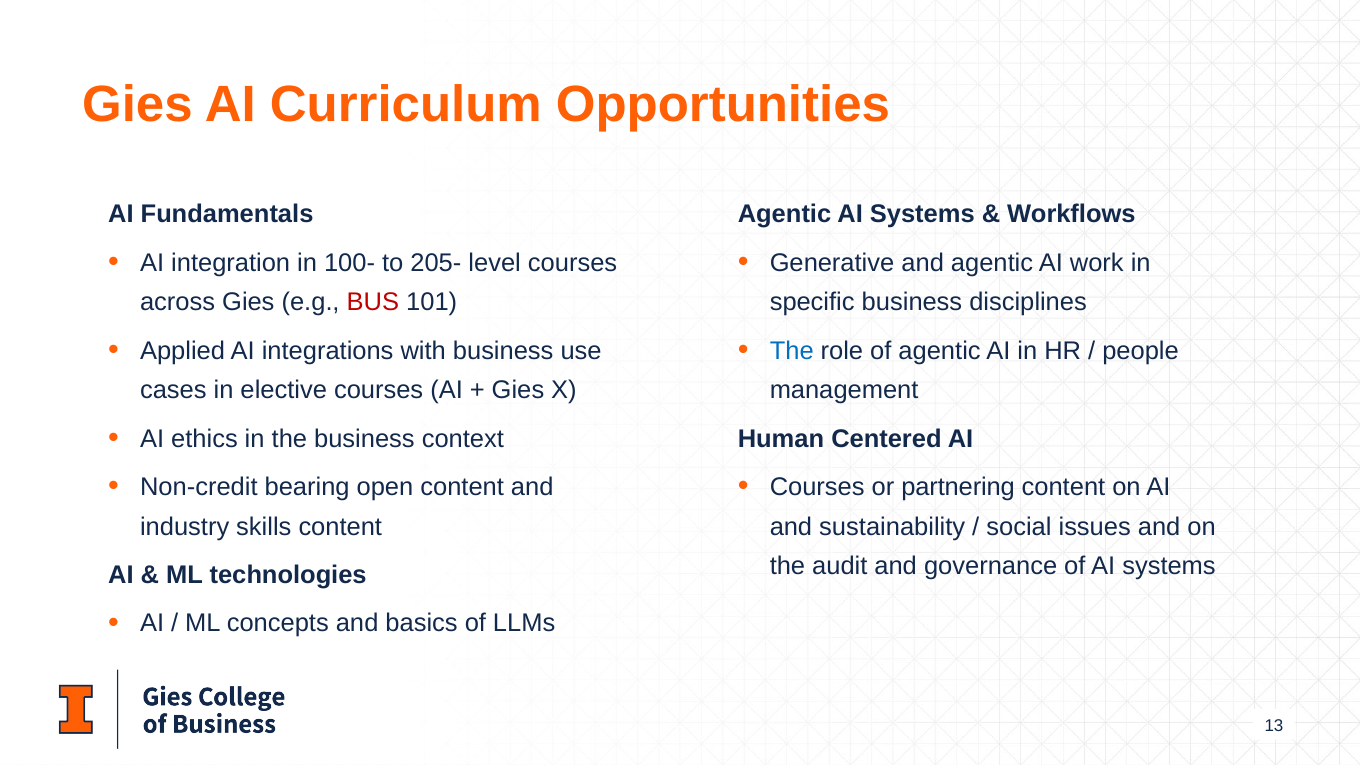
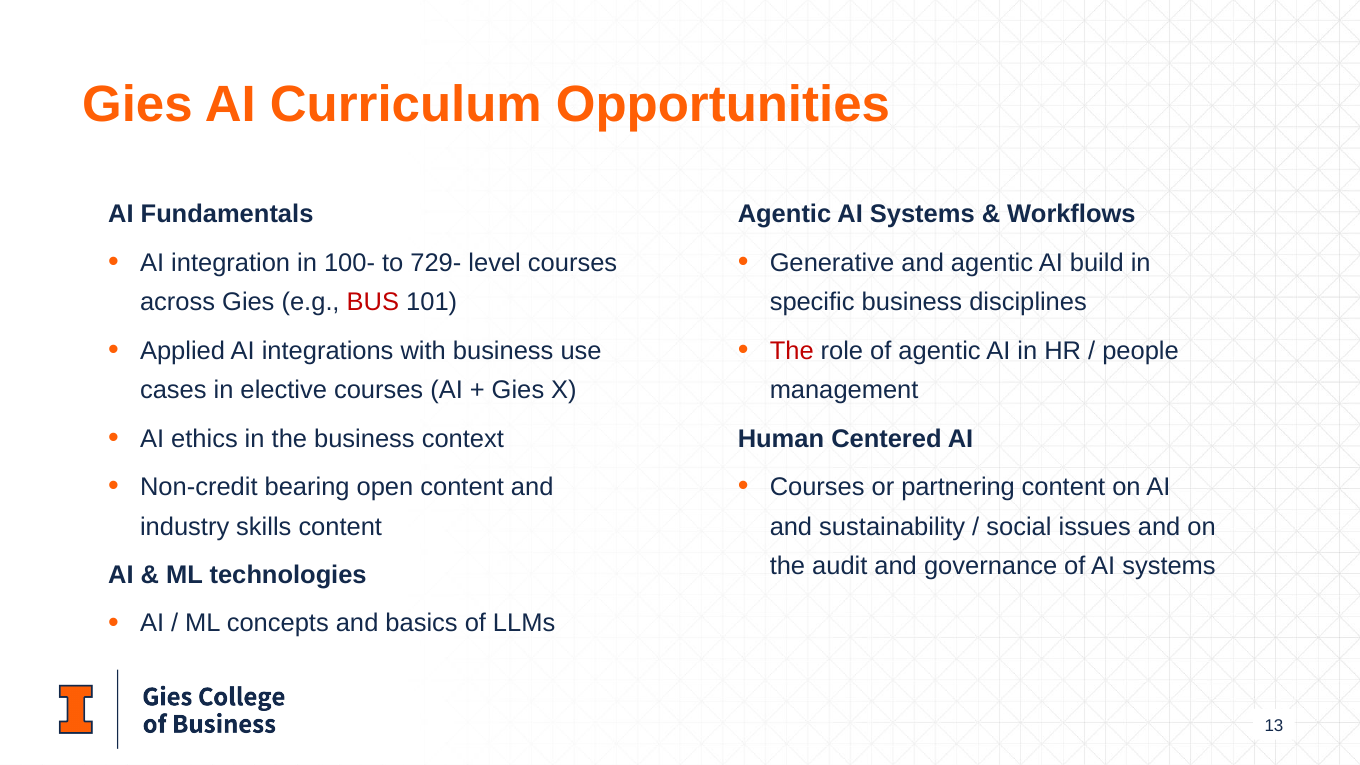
205-: 205- -> 729- (436, 263)
work: work -> build (1097, 263)
The colour: blue -> red (792, 351)
